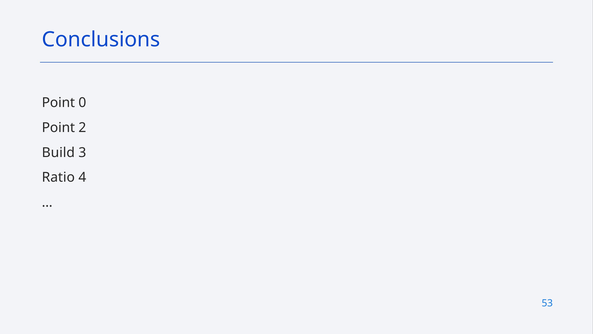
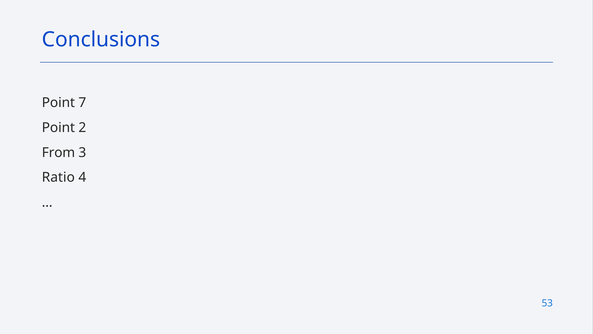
0: 0 -> 7 (82, 102)
Build: Build -> From (58, 152)
